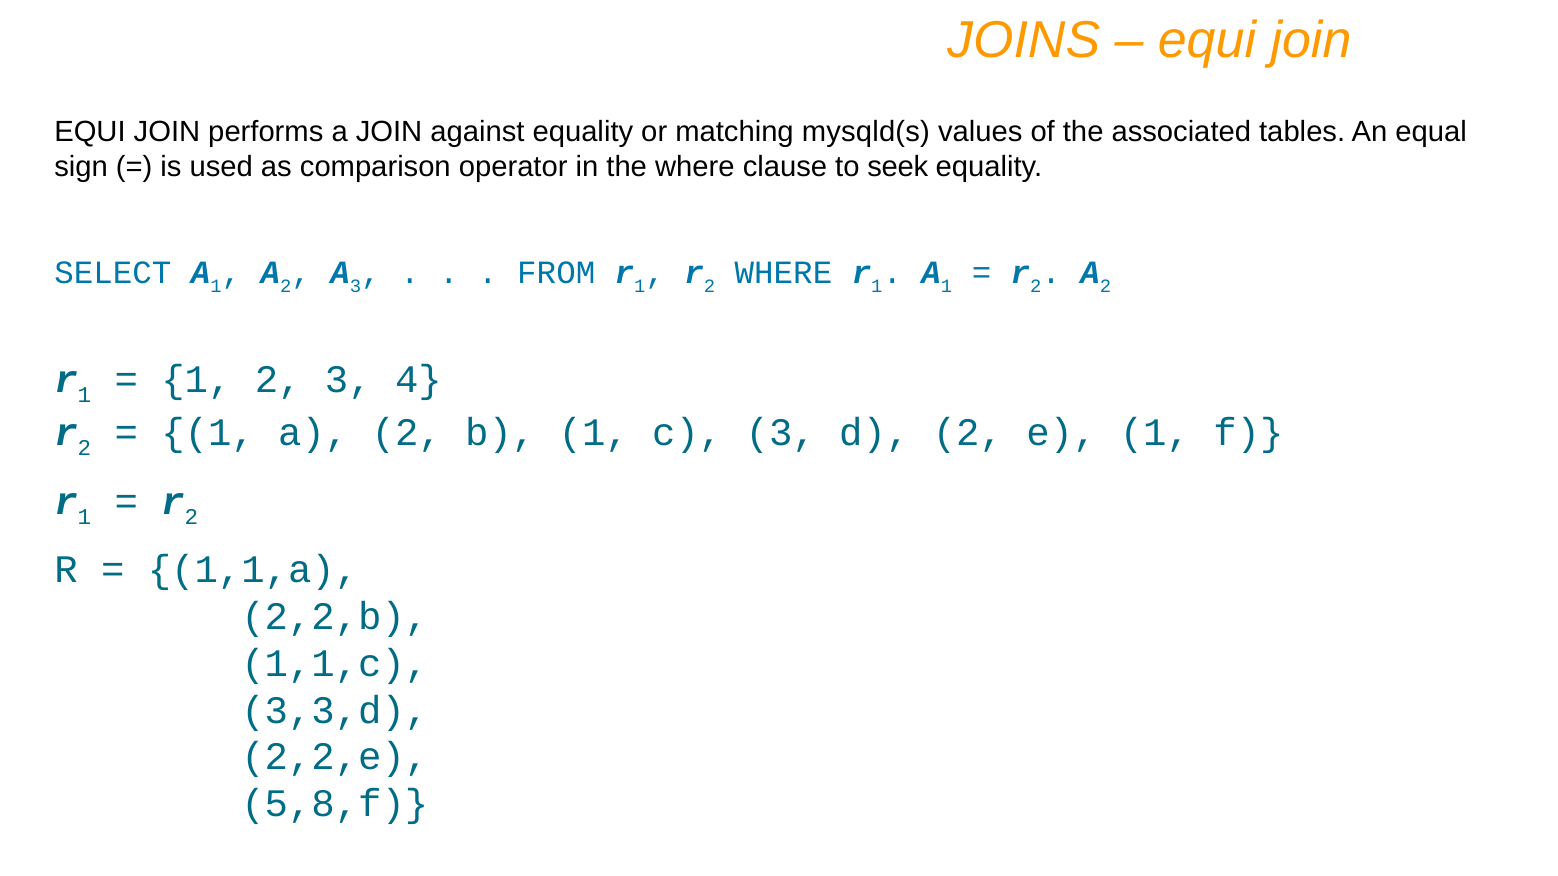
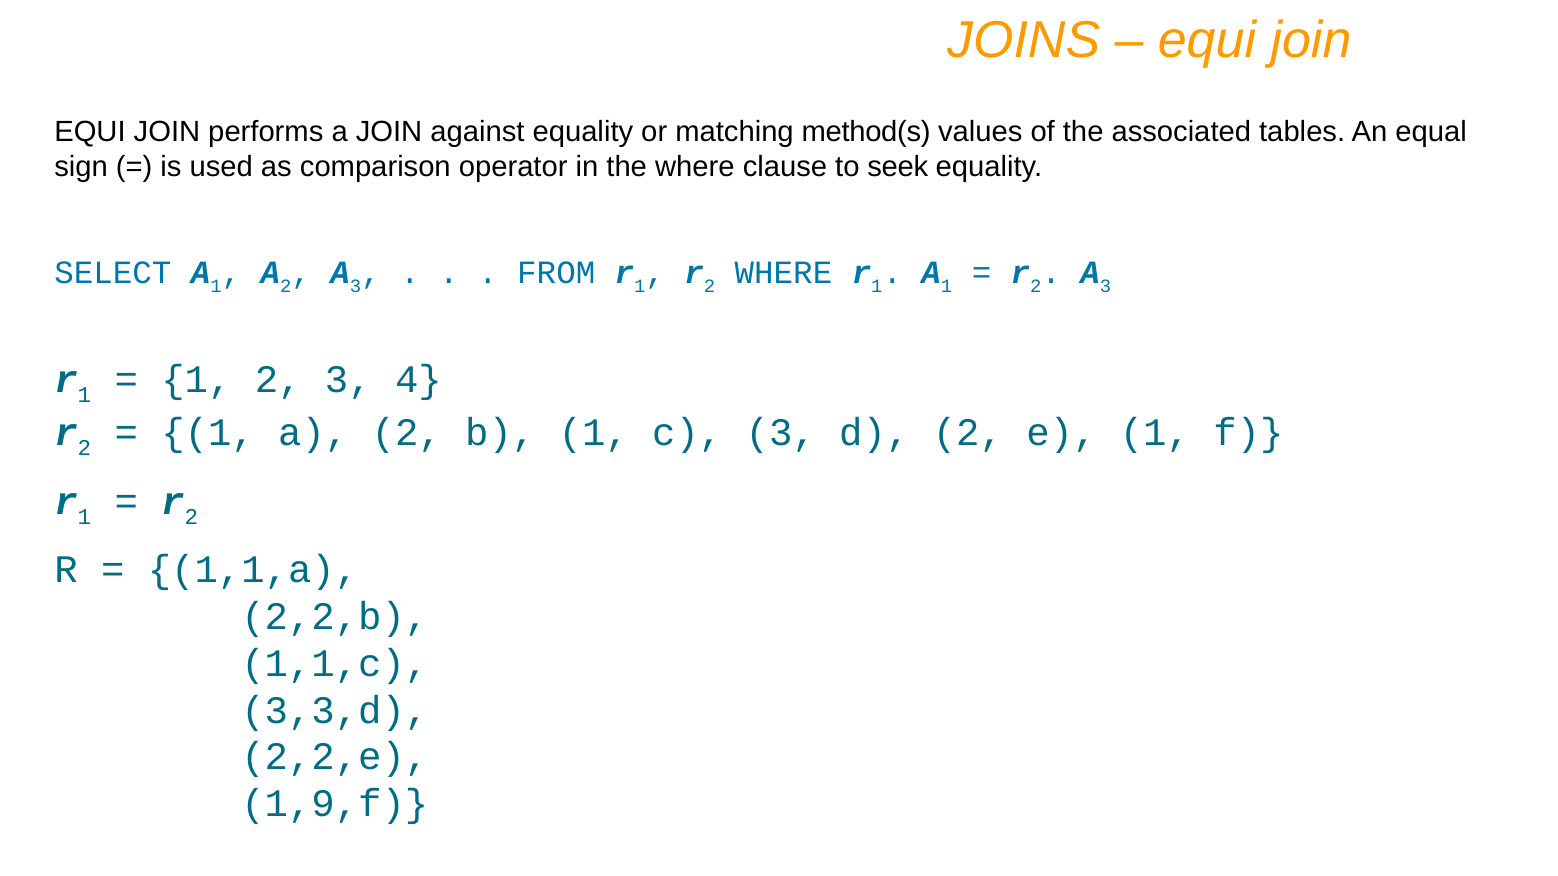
mysqld(s: mysqld(s -> method(s (866, 132)
2: 2 -> 3 (1106, 286)
5,8,f: 5,8,f -> 1,9,f (335, 804)
